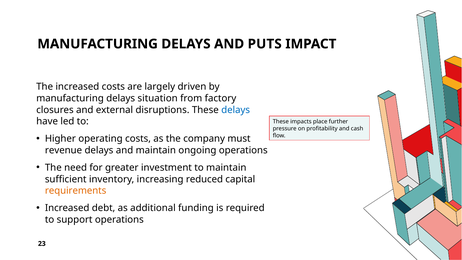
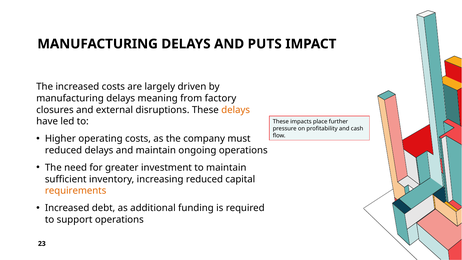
situation: situation -> meaning (158, 98)
delays colour: blue -> orange (236, 110)
revenue: revenue -> reduced (64, 150)
